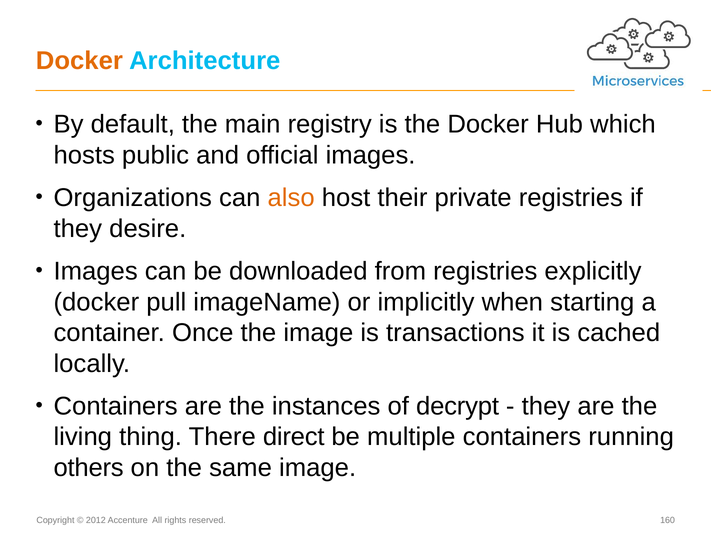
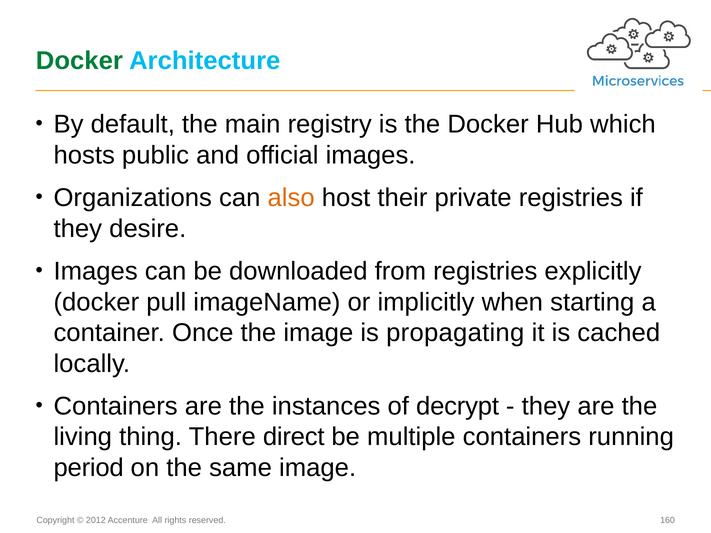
Docker colour: orange -> green (79, 61)
transactions: transactions -> propagating (455, 333)
others: others -> period (89, 468)
